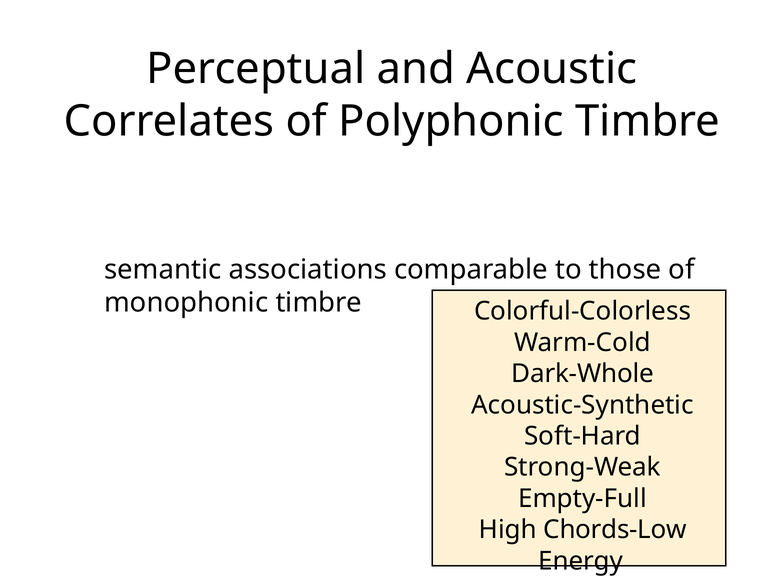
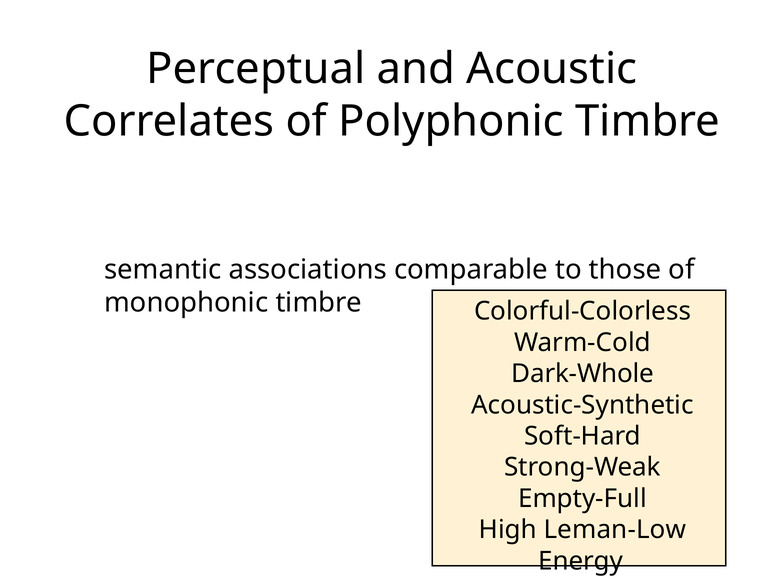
Chords-Low: Chords-Low -> Leman-Low (615, 530)
